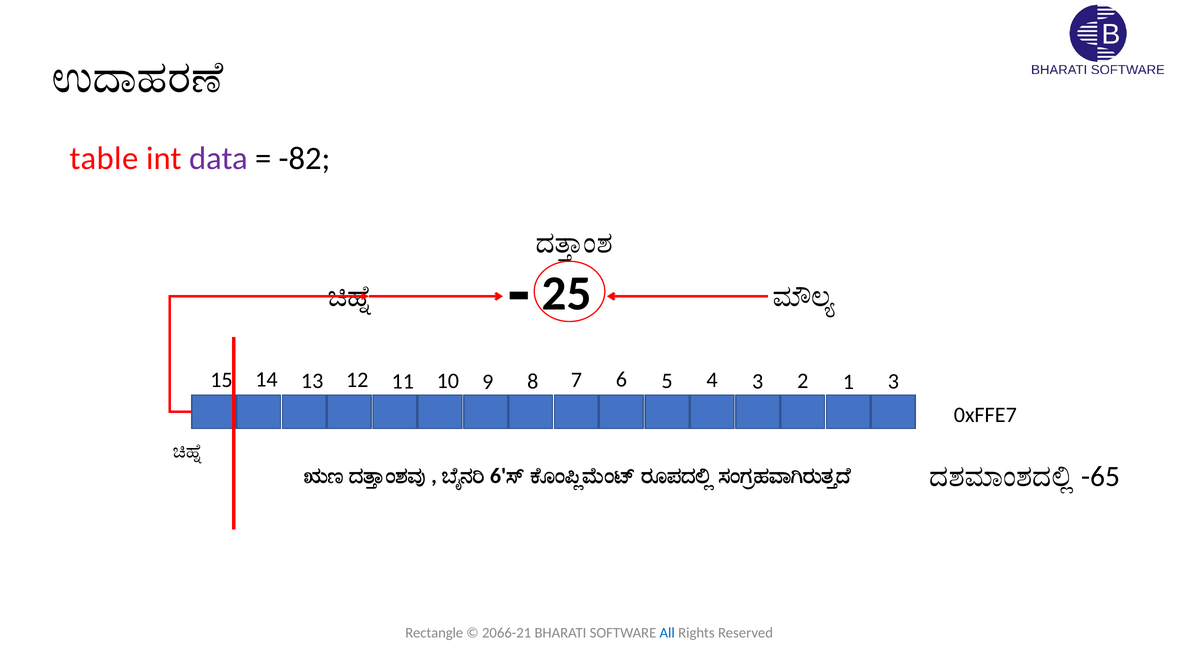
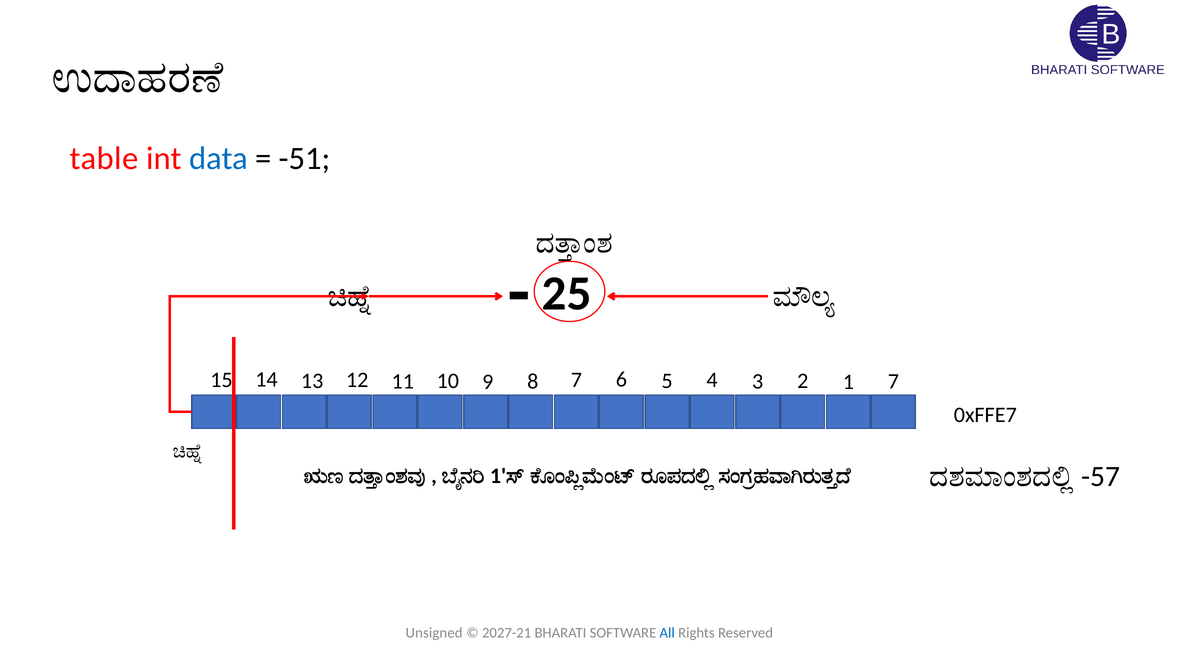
data colour: purple -> blue (219, 158)
-82: -82 -> -51 (305, 158)
15 3: 3 -> 7 (893, 381)
-65: -65 -> -57 (1101, 477)
6: 6 -> 1 (498, 476)
Rectangle: Rectangle -> Unsigned (434, 633)
2066-21: 2066-21 -> 2027-21 (507, 633)
